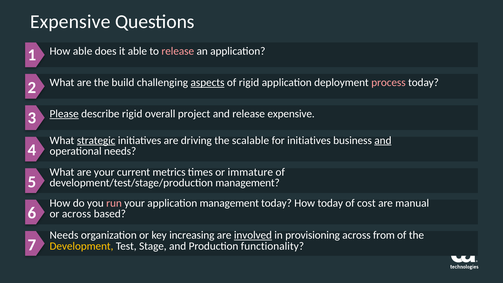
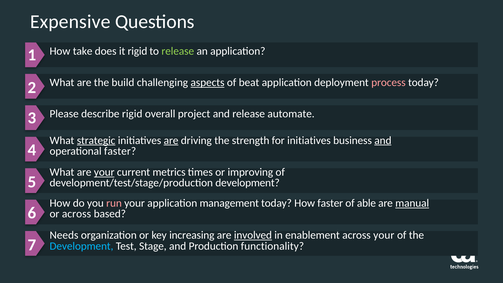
How able: able -> take (83, 51)
it able: able -> rigid (137, 51)
release colour: pink -> light green (178, 51)
of rigid: rigid -> beat (249, 83)
Please underline: present -> none (64, 114)
release expensive: expensive -> automate (291, 114)
are underline: none -> present (171, 140)
scalable: scalable -> strength (251, 140)
operational needs: needs -> faster (120, 151)
your underline: none -> present (104, 172)
immature: immature -> improving (250, 172)
development/test/stage/production management: management -> development (248, 183)
How today: today -> faster (330, 203)
cost: cost -> able (366, 203)
manual underline: none -> present (412, 203)
provisioning: provisioning -> enablement (313, 235)
across from: from -> your (384, 235)
Development colour: yellow -> light blue (82, 246)
